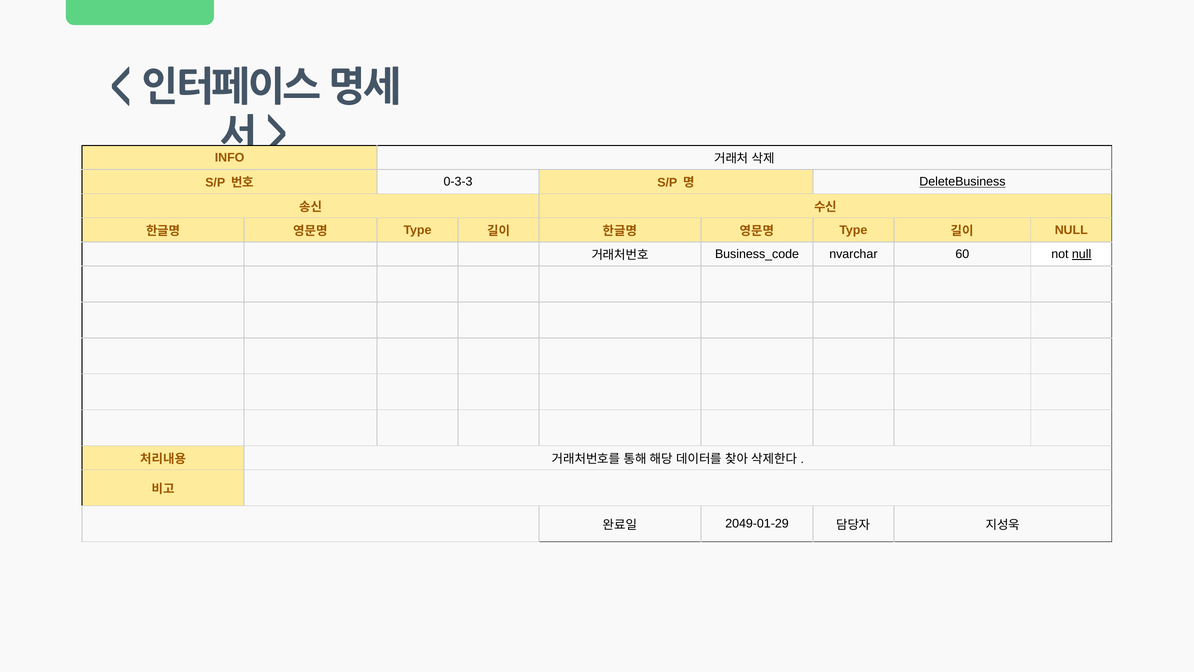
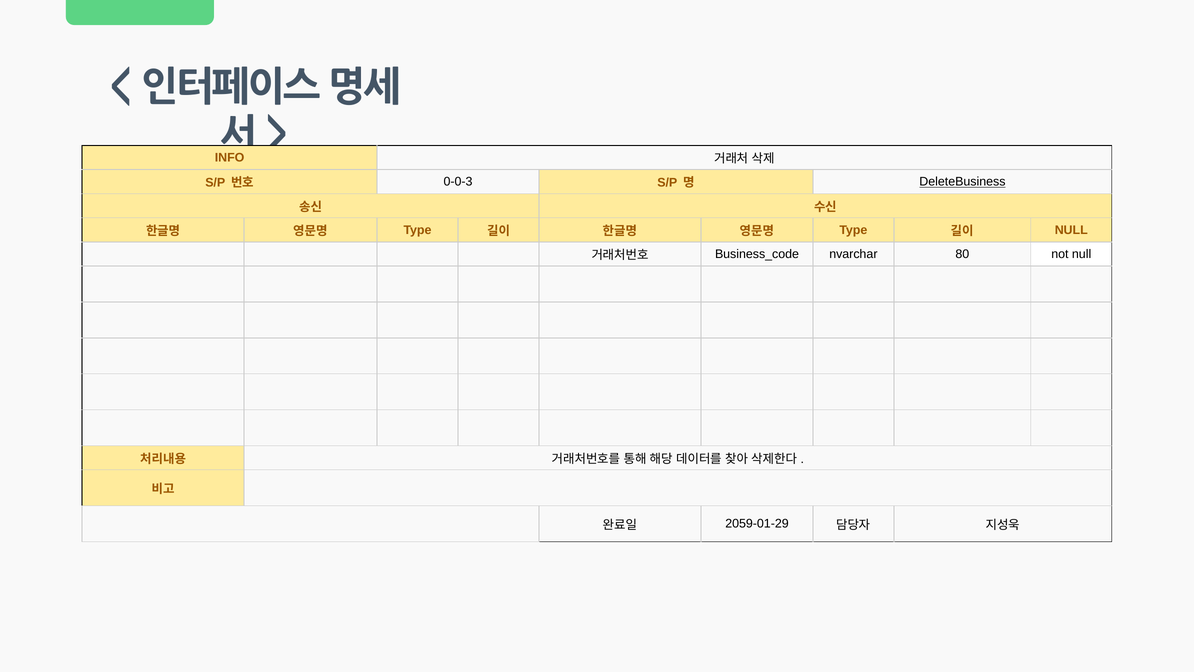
0-3-3: 0-3-3 -> 0-0-3 (458, 182)
60: 60 -> 80 (962, 254)
null underline: present -> none (1082, 254)
2049-01-29: 2049-01-29 -> 2059-01-29 (757, 524)
